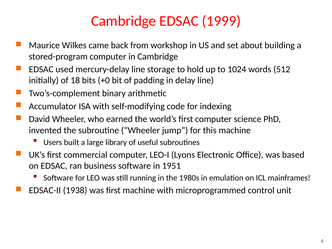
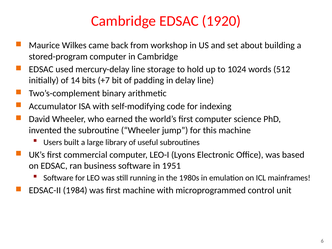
1999: 1999 -> 1920 (221, 21)
18: 18 -> 14 (75, 80)
+0: +0 -> +7 (104, 80)
1938: 1938 -> 1984 (75, 190)
